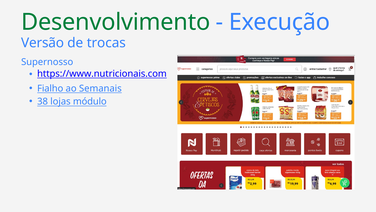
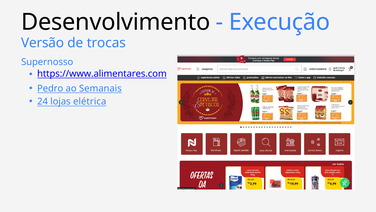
Desenvolvimento colour: green -> black (116, 22)
https://www.nutricionais.com: https://www.nutricionais.com -> https://www.alimentares.com (102, 74)
Fialho: Fialho -> Pedro (50, 88)
38: 38 -> 24 (43, 101)
módulo: módulo -> elétrica (90, 101)
